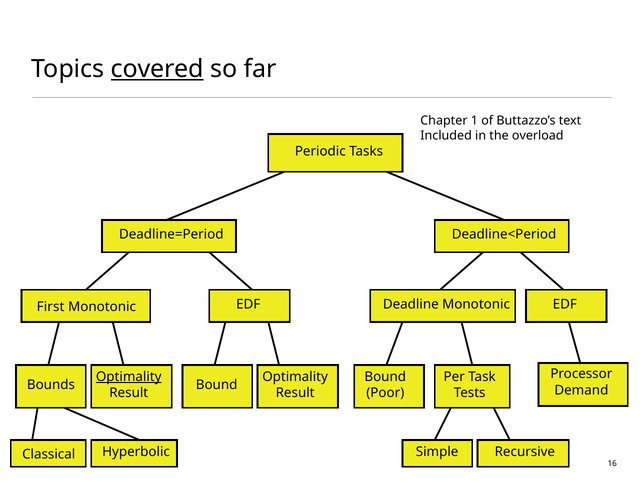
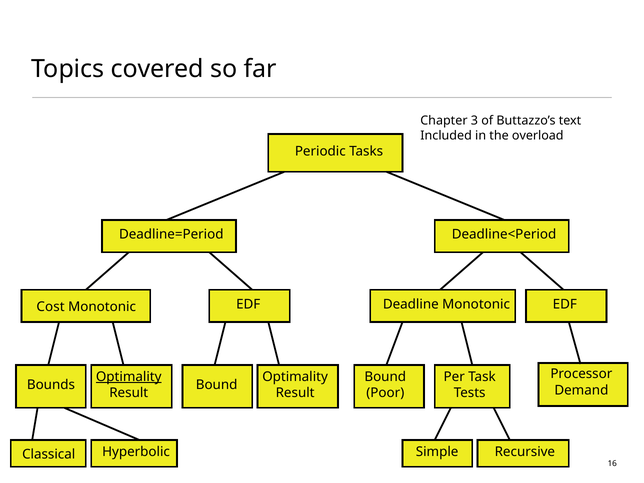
covered underline: present -> none (157, 69)
1: 1 -> 3 (474, 121)
First: First -> Cost (51, 307)
